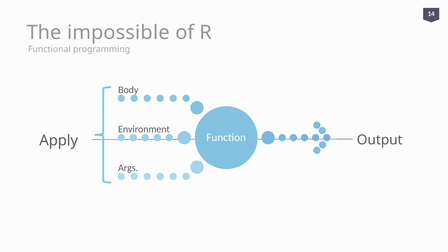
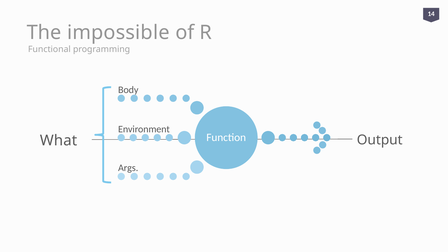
Apply: Apply -> What (59, 141)
